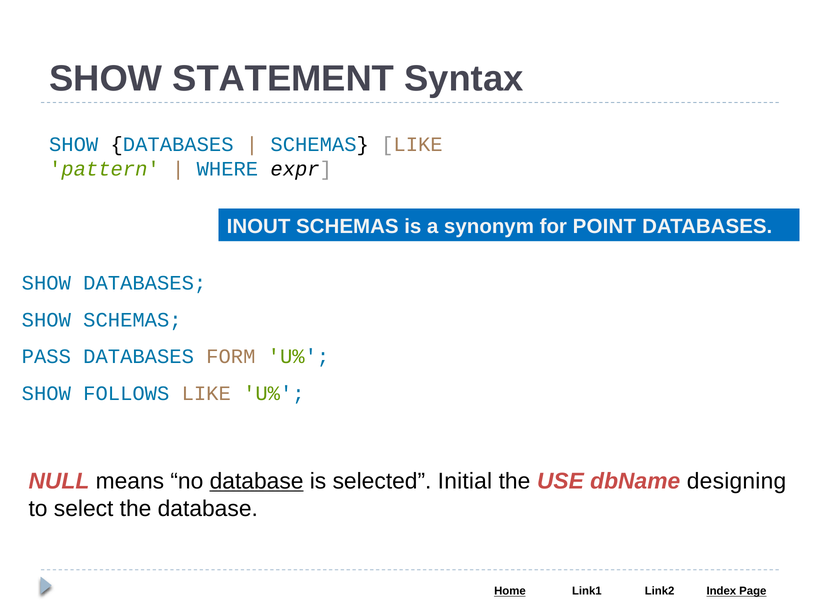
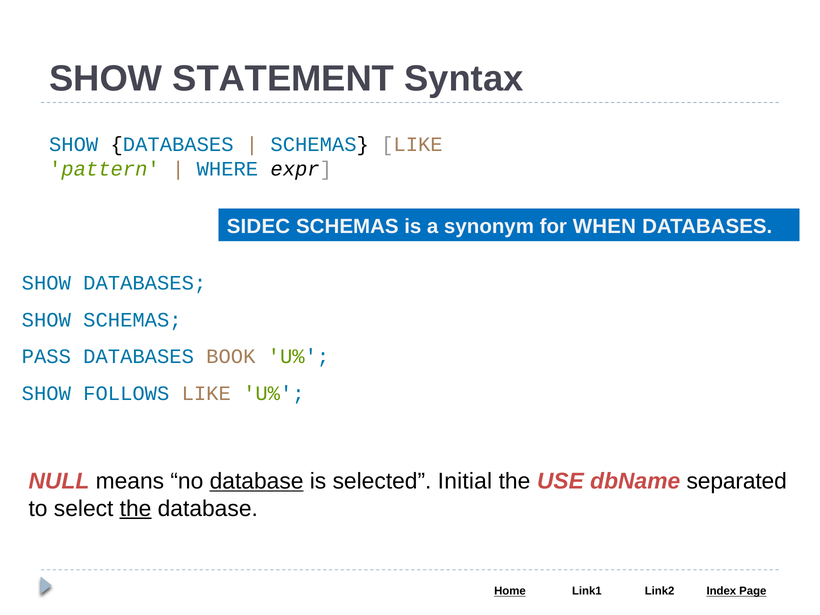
INOUT: INOUT -> SIDEC (258, 226)
POINT: POINT -> WHEN (604, 226)
FORM: FORM -> BOOK (231, 357)
designing: designing -> separated (737, 481)
the underline: none -> present (136, 509)
